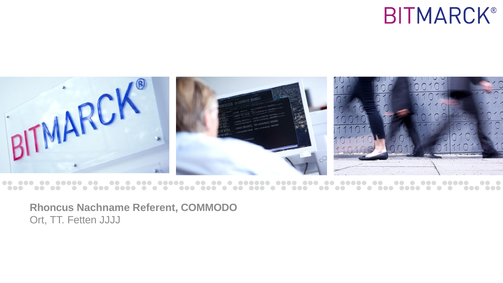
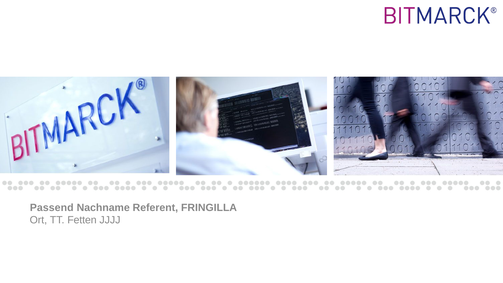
Rhoncus: Rhoncus -> Passend (52, 208)
COMMODO: COMMODO -> FRINGILLA (209, 208)
